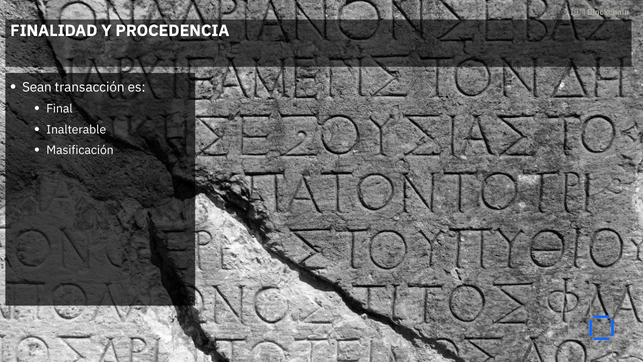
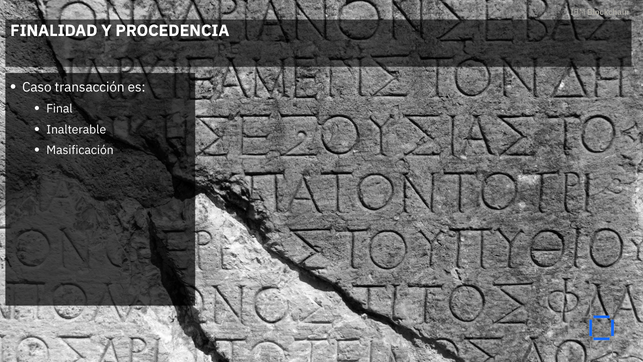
Sean: Sean -> Caso (37, 87)
